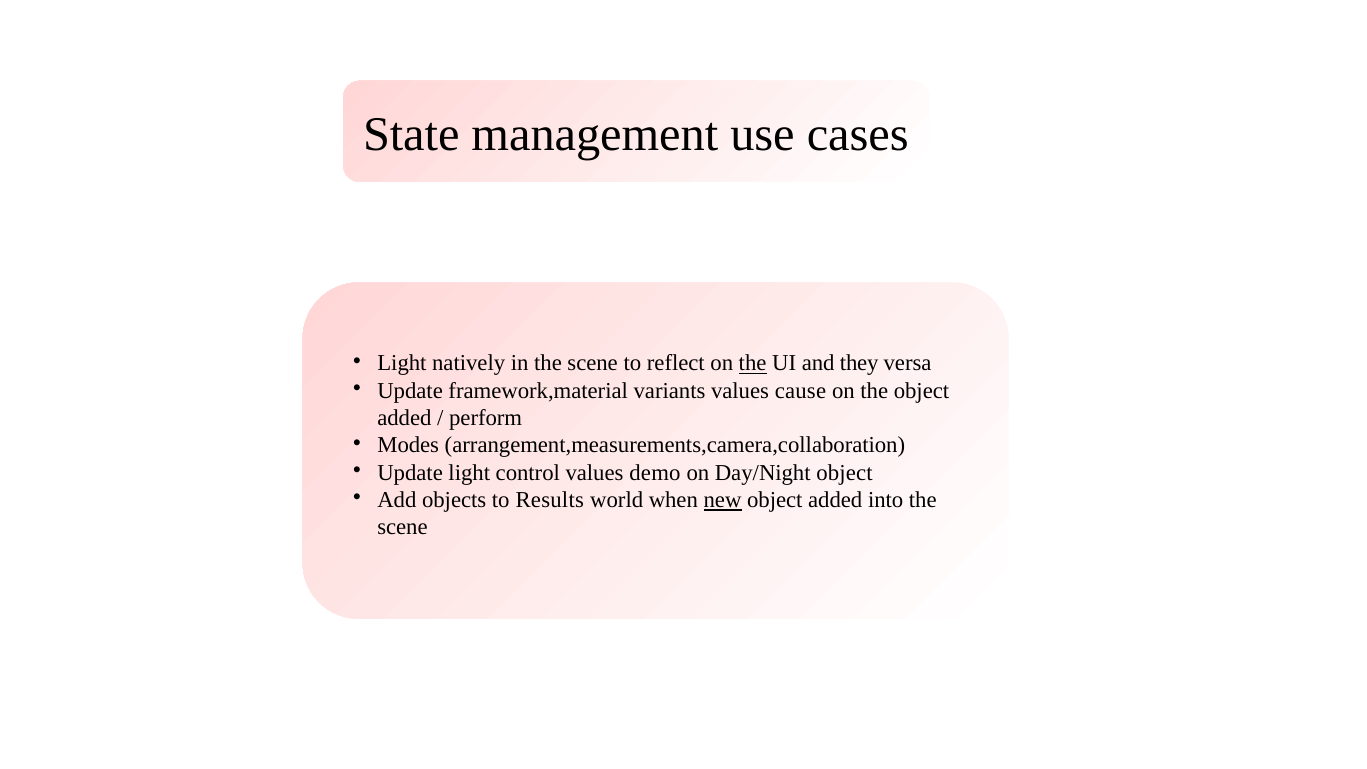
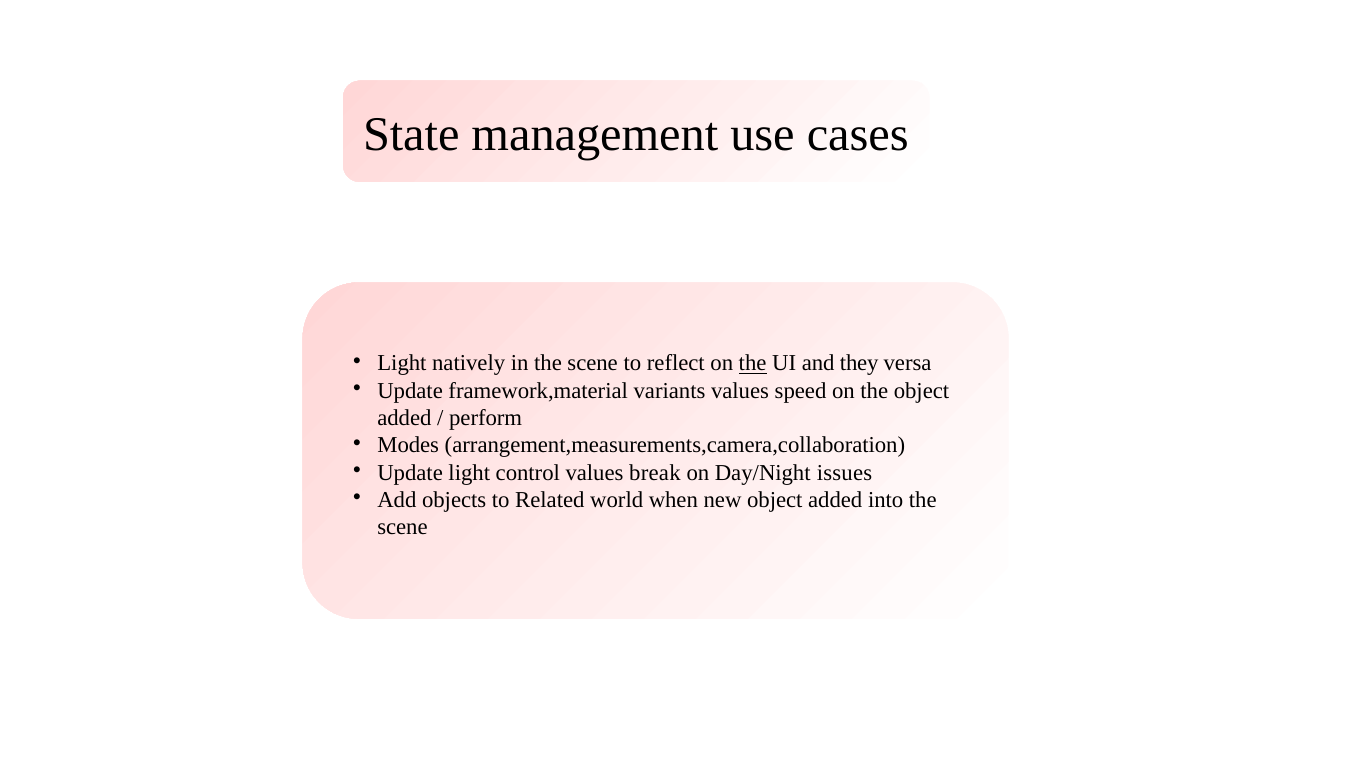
cause: cause -> speed (801, 391)
demo: demo -> break (655, 473)
Day/Night object: object -> issues (845, 473)
Results: Results -> Related (550, 500)
new underline: present -> none (723, 500)
